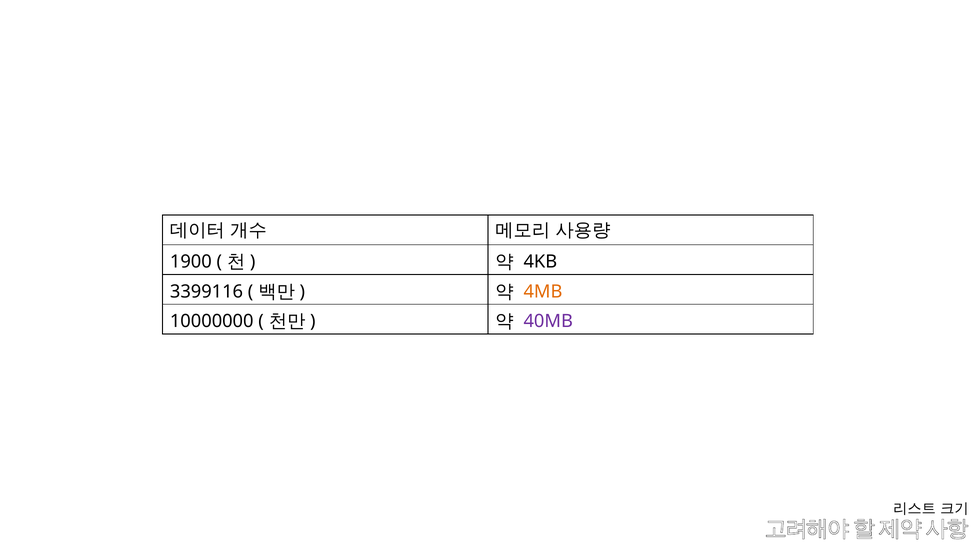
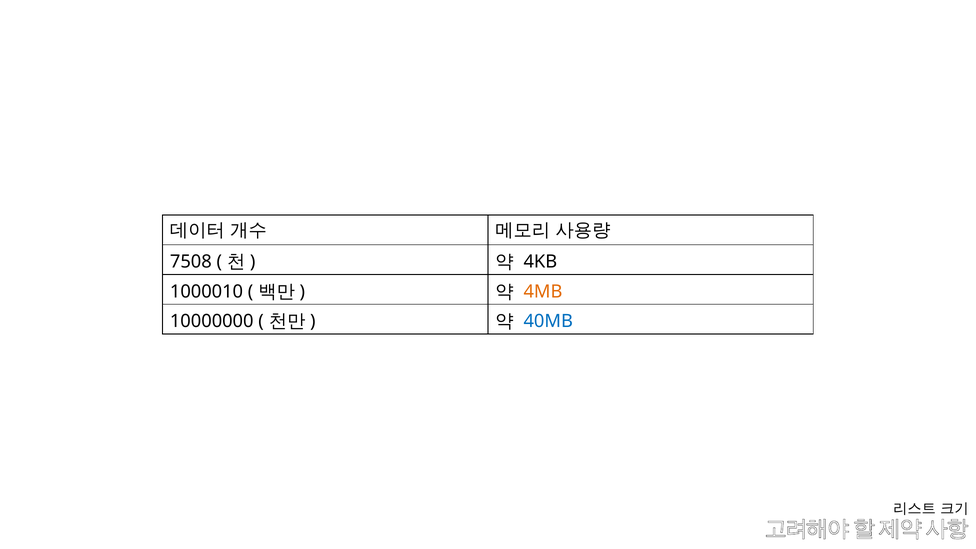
1900: 1900 -> 7508 (191, 262)
3399116: 3399116 -> 1000010 (207, 292)
40MB colour: purple -> blue (548, 321)
